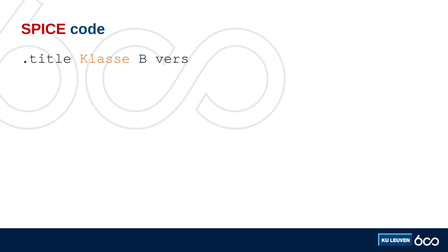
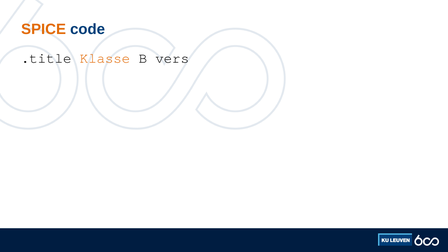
SPICE colour: red -> orange (44, 29)
